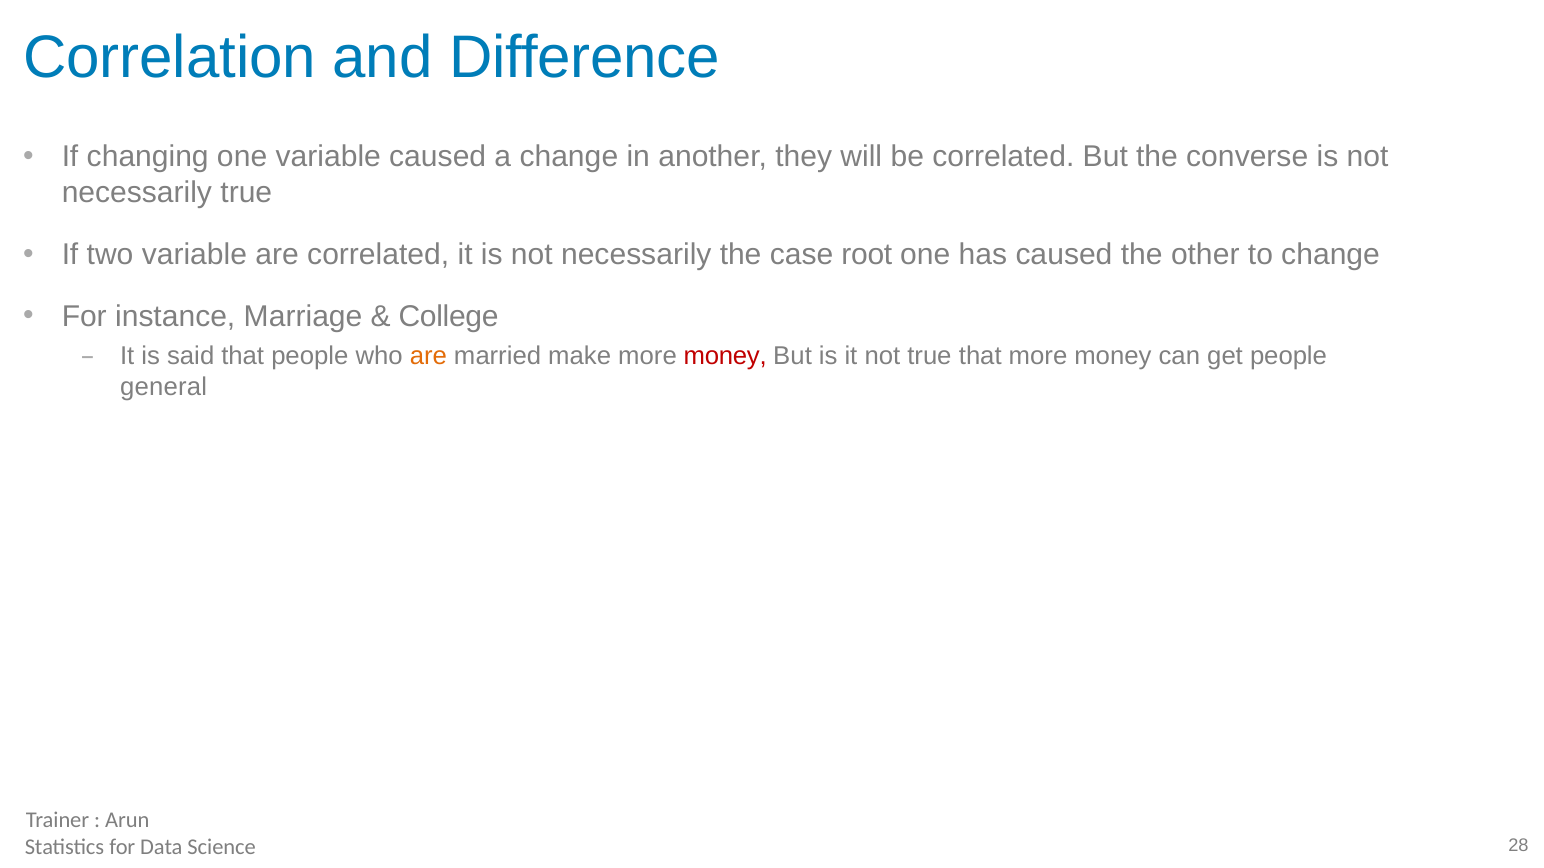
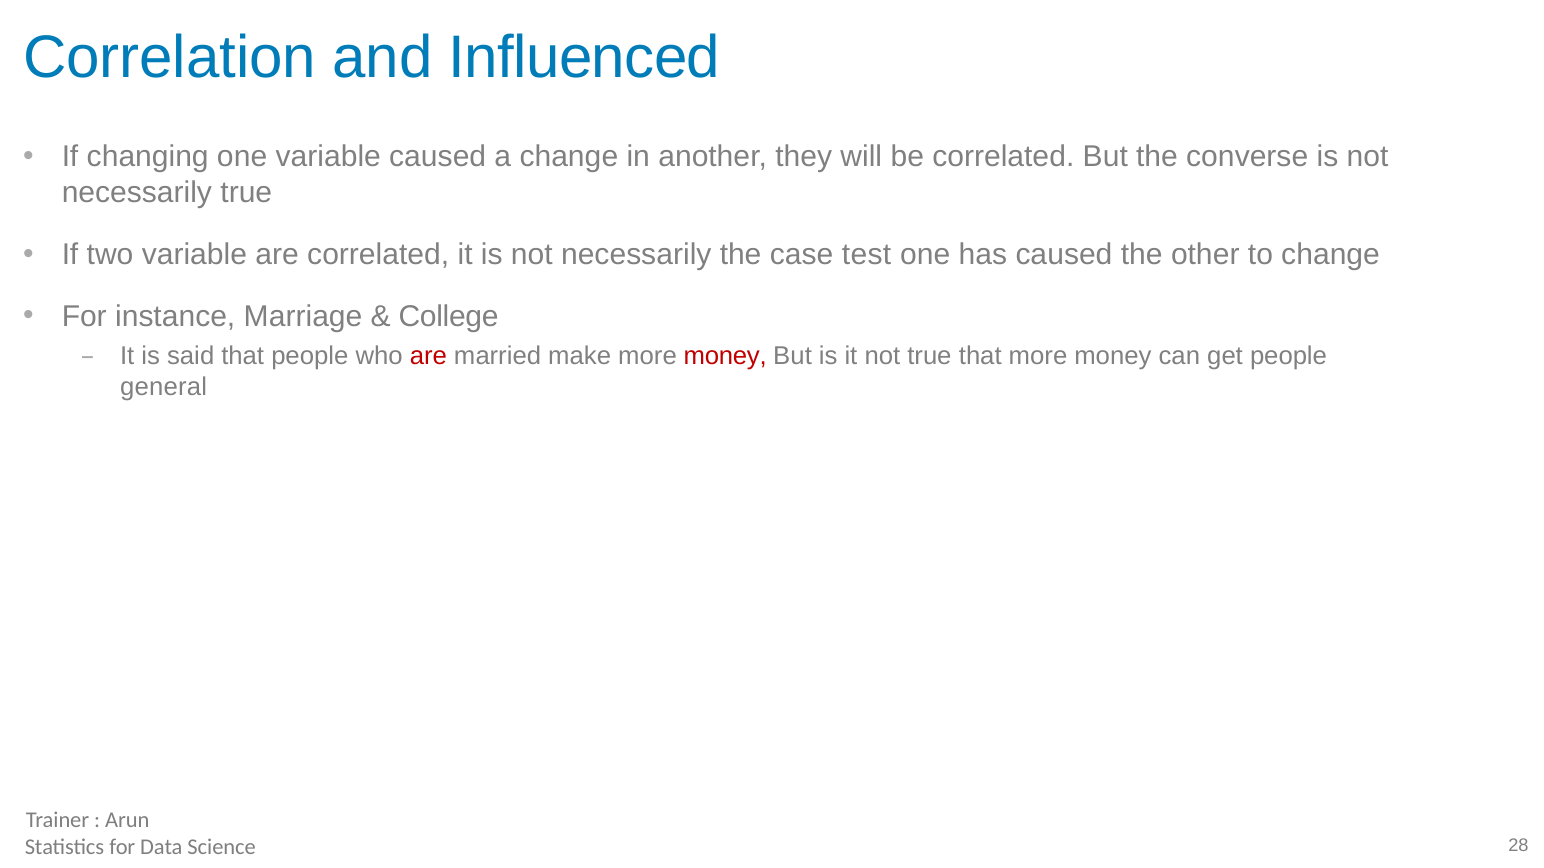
Difference: Difference -> Influenced (584, 57)
root: root -> test (867, 255)
are colour: orange -> red (428, 356)
